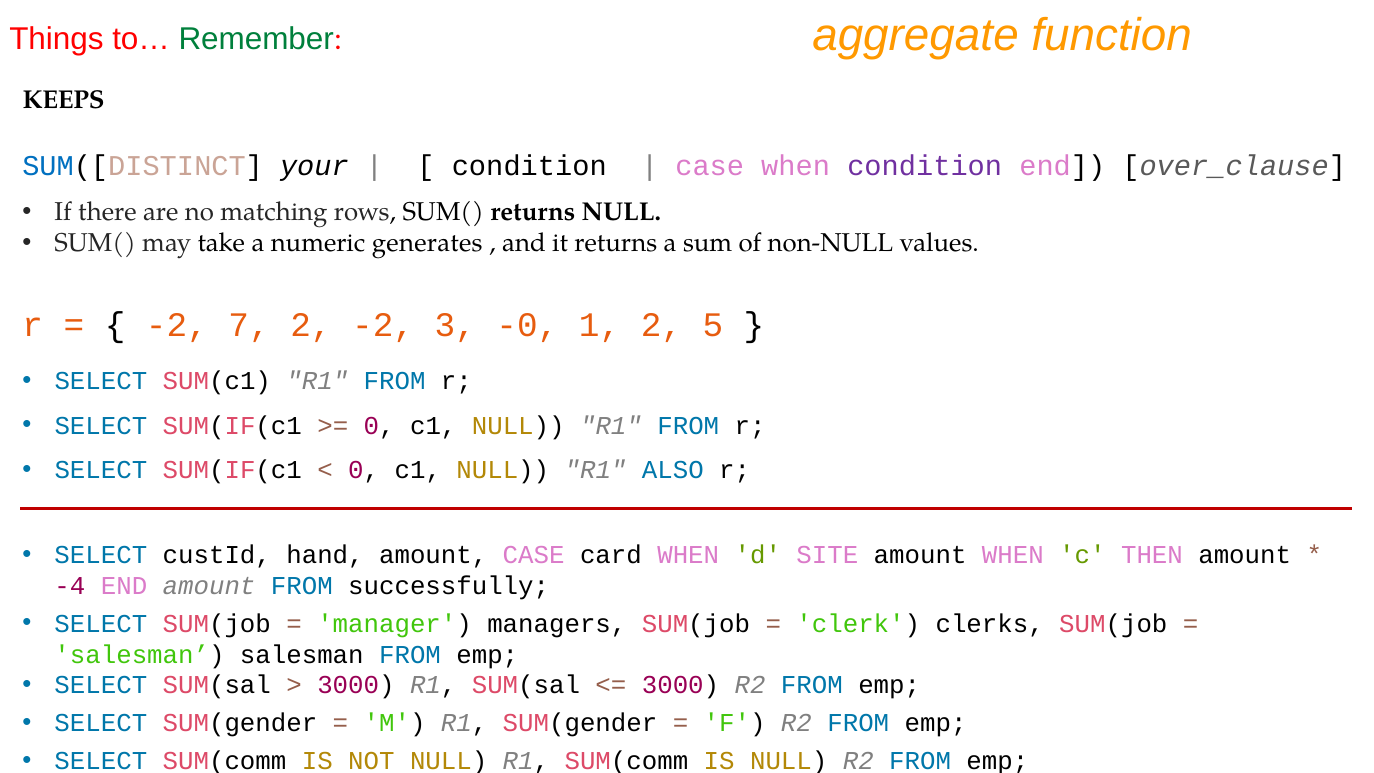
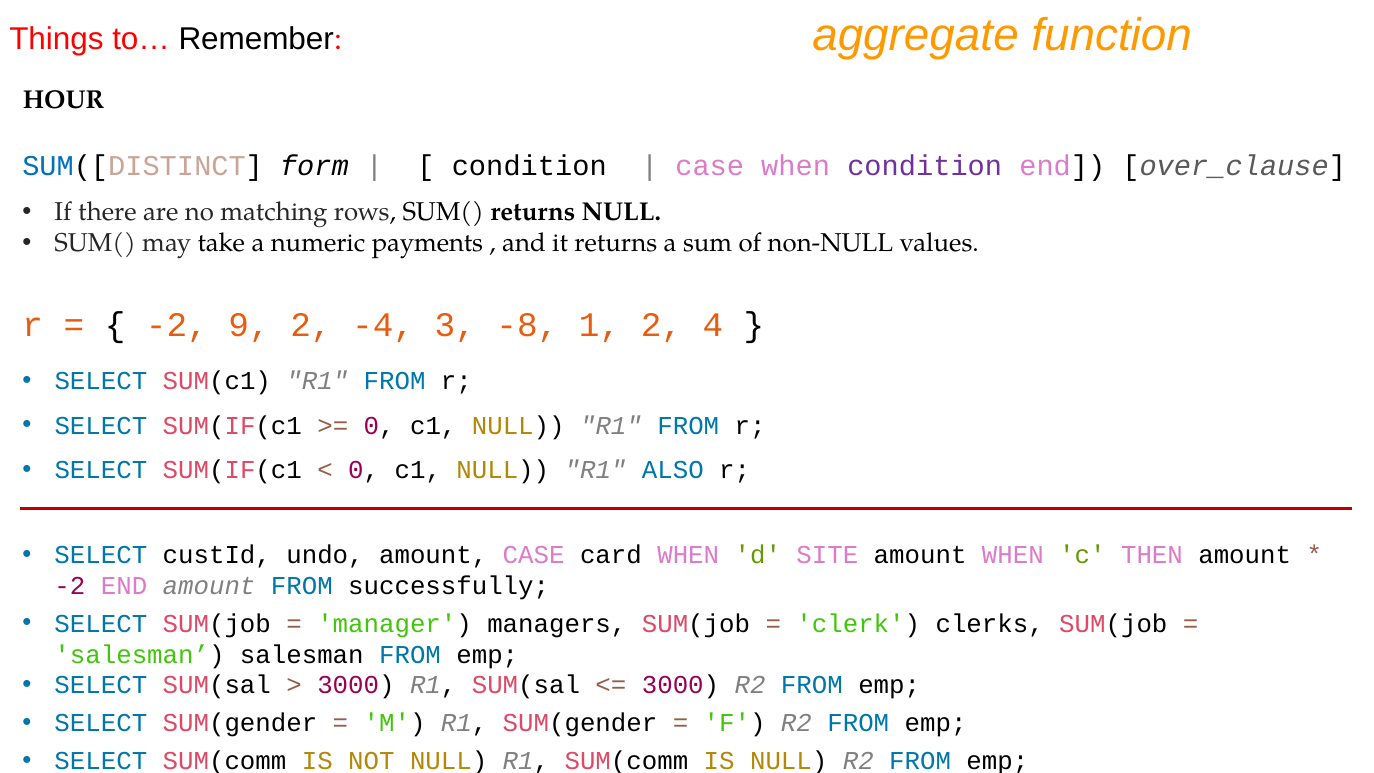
Remember colour: green -> black (256, 39)
KEEPS: KEEPS -> HOUR (63, 100)
your: your -> form (314, 166)
generates: generates -> payments (427, 243)
7: 7 -> 9 (249, 325)
2 -2: -2 -> -4 (383, 325)
-0: -0 -> -8 (527, 325)
5: 5 -> 4 (713, 325)
hand: hand -> undo (325, 555)
-4: -4 -> -2 (70, 586)
